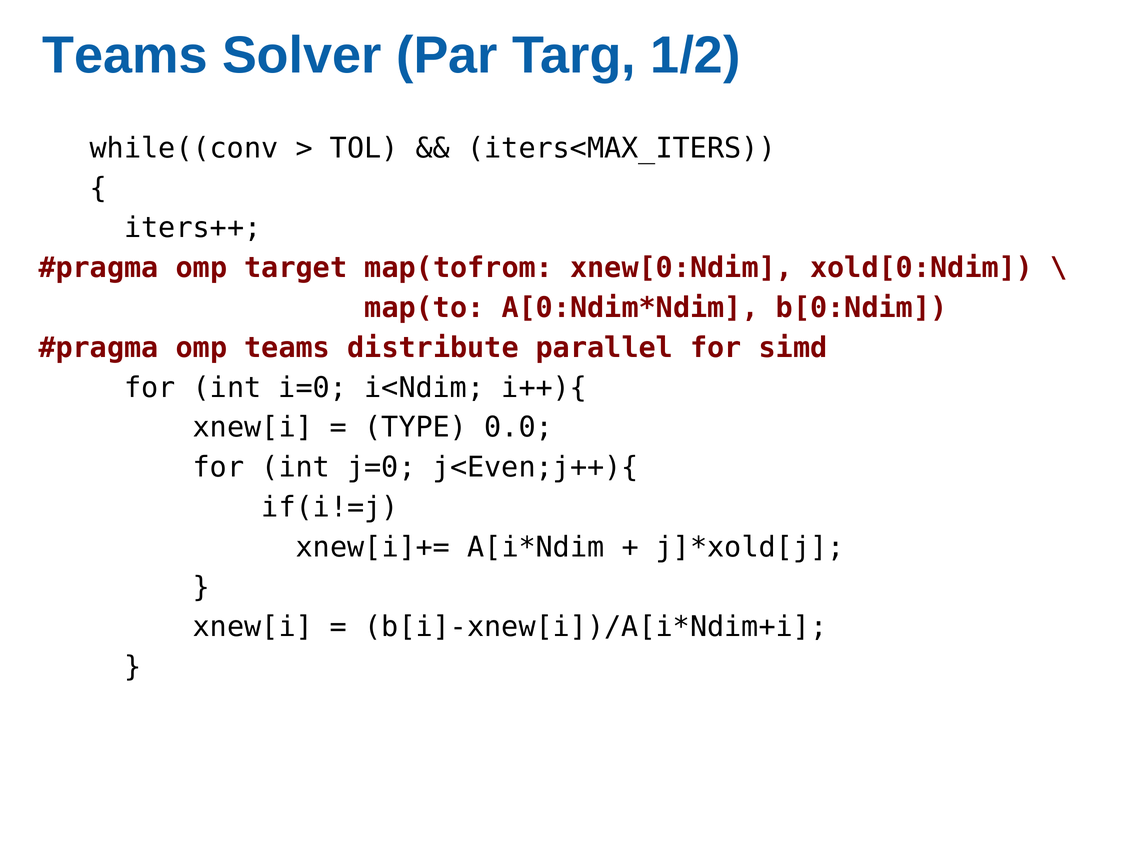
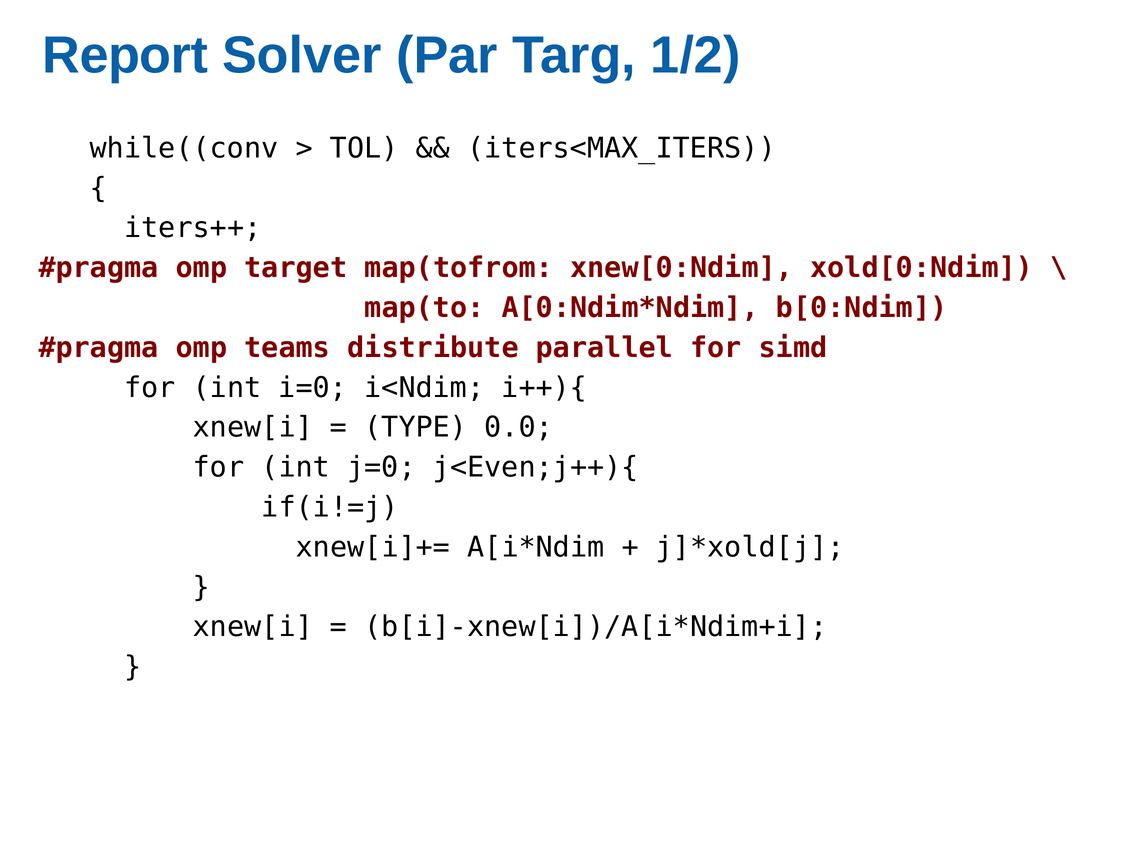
Teams: Teams -> Report (125, 56)
